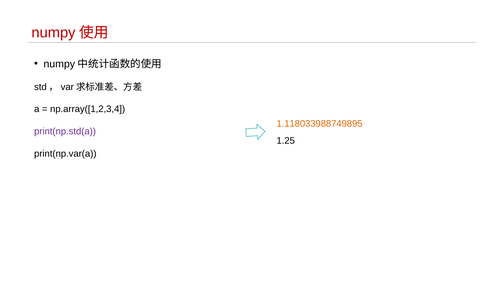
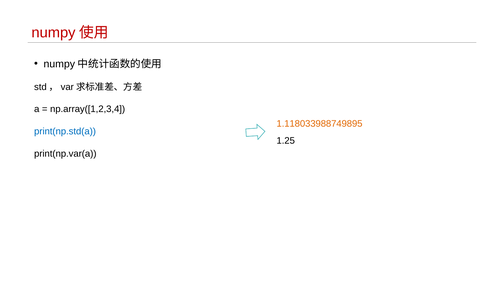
print(np.std(a colour: purple -> blue (65, 132)
